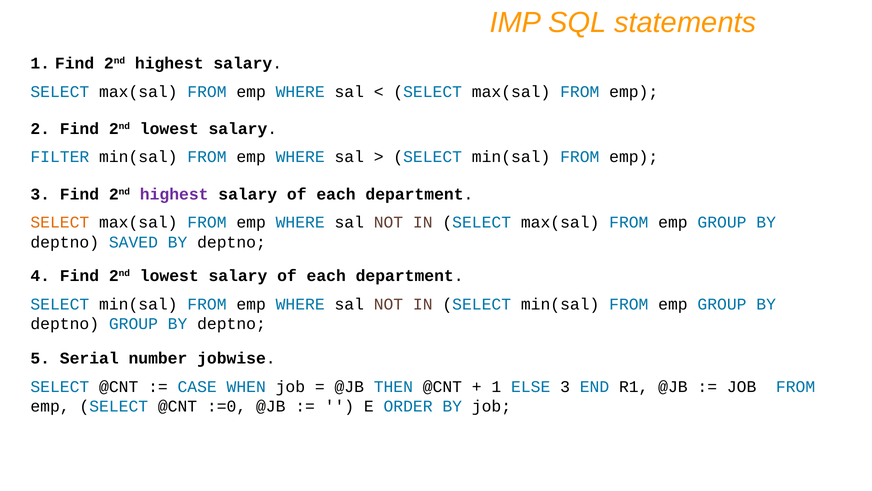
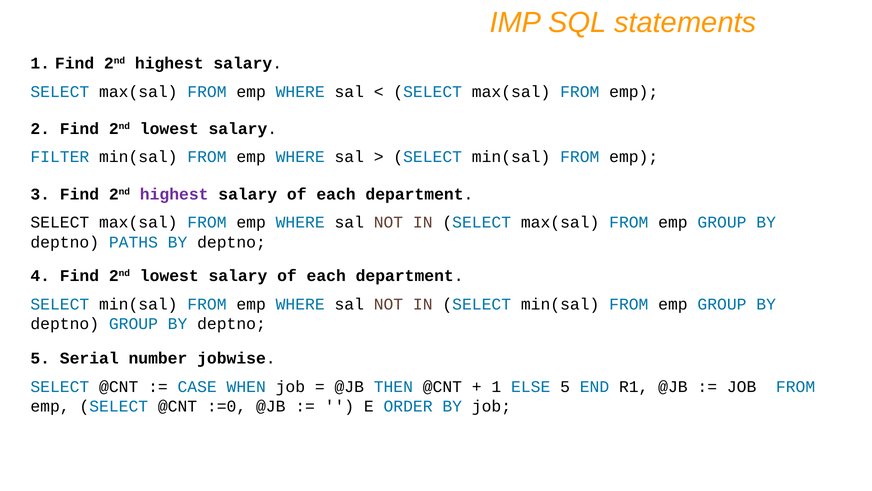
SELECT colour: orange -> black (60, 222)
SAVED: SAVED -> PATHS (133, 242)
ELSE 3: 3 -> 5 (565, 386)
